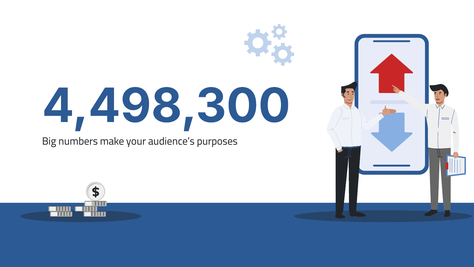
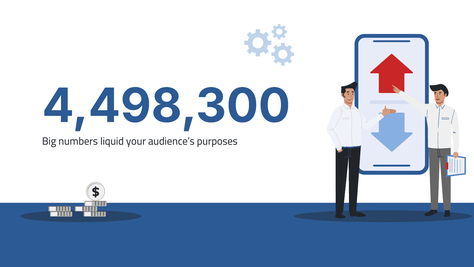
make: make -> liquid (112, 141)
